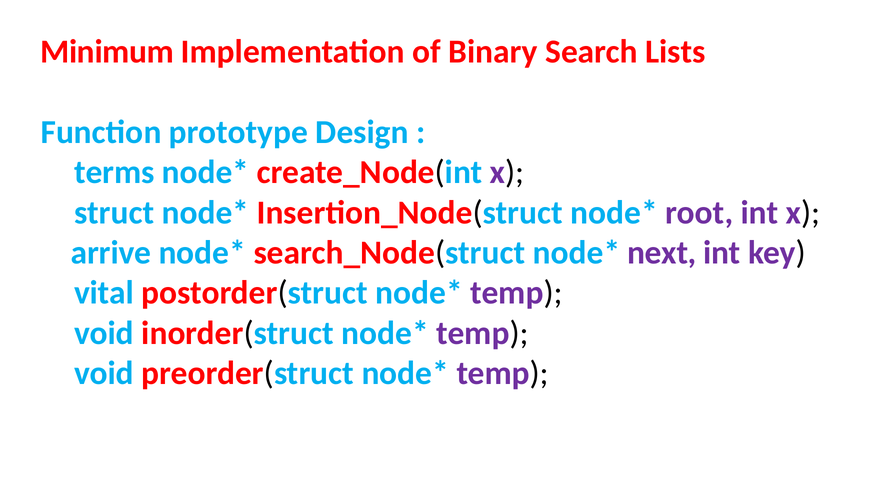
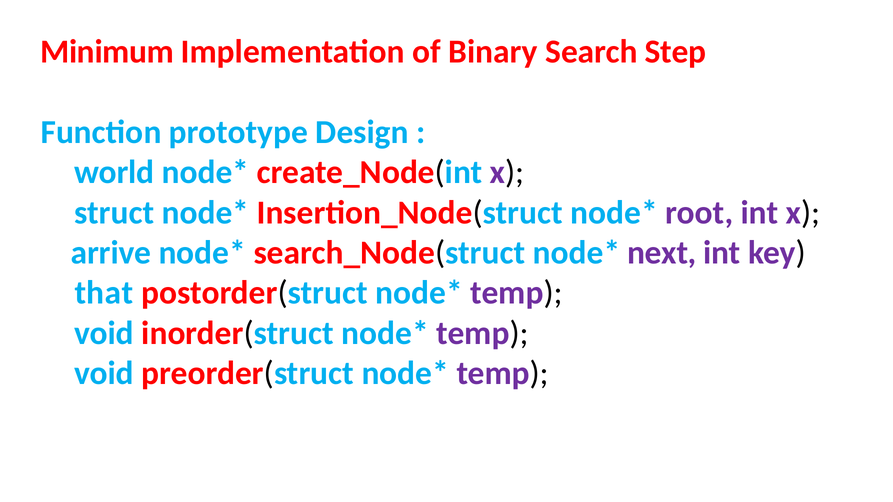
Lists: Lists -> Step (675, 52)
terms: terms -> world (114, 173)
vital: vital -> that (104, 293)
